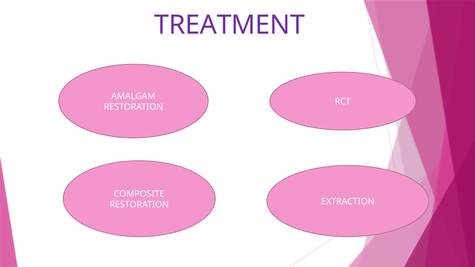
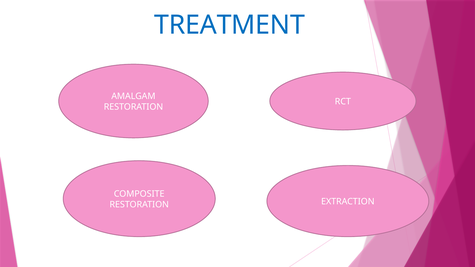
TREATMENT colour: purple -> blue (230, 25)
